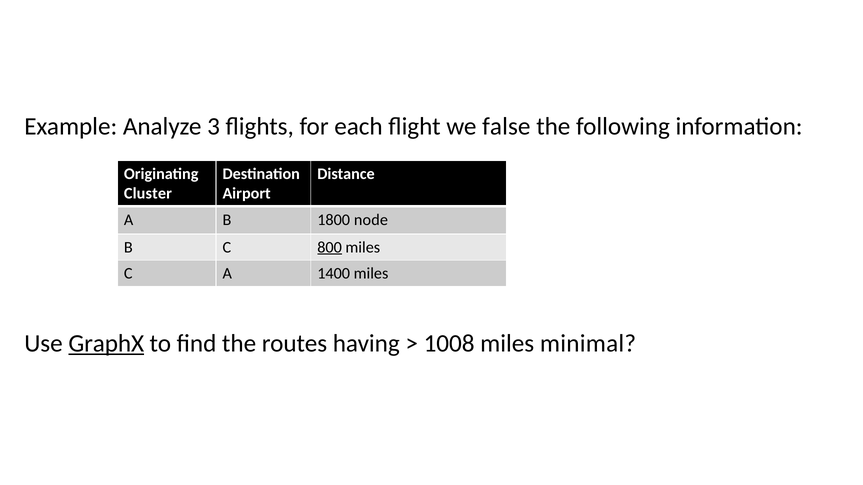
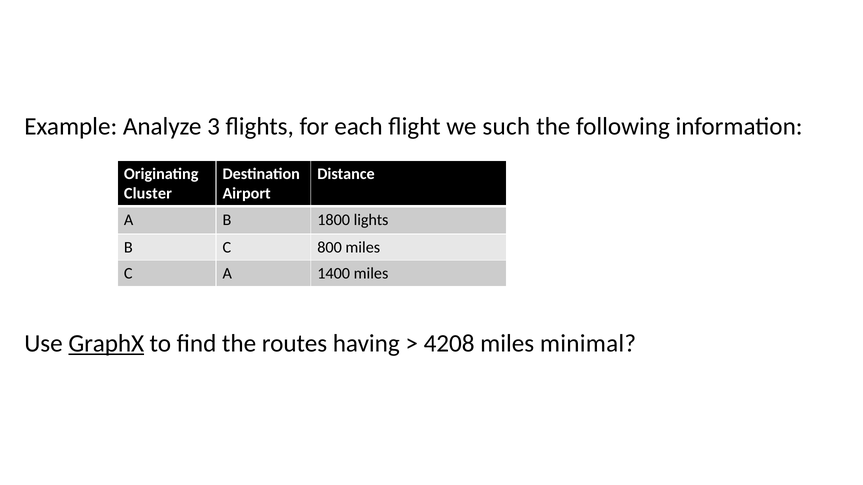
false: false -> such (506, 127)
node: node -> lights (371, 220)
800 underline: present -> none (330, 247)
1008: 1008 -> 4208 (449, 344)
